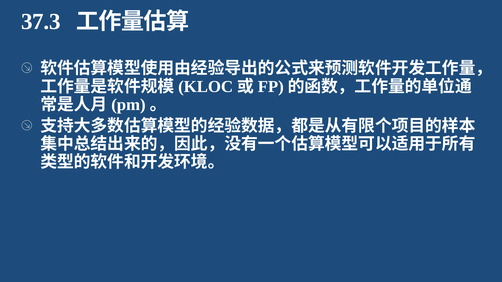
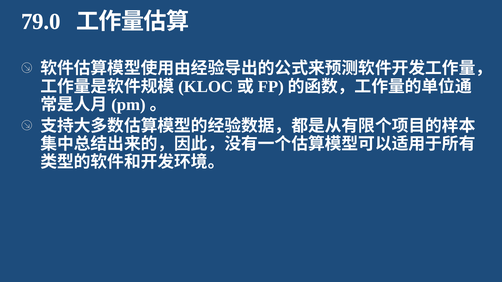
37.3: 37.3 -> 79.0 (41, 22)
